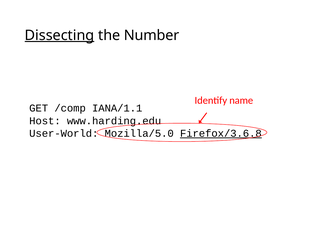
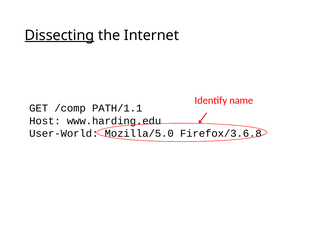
Number: Number -> Internet (151, 35)
IANA/1.1: IANA/1.1 -> PATH/1.1 (117, 108)
Firefox/3.6.8 underline: present -> none (221, 133)
